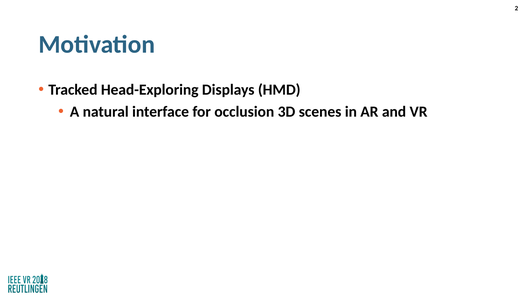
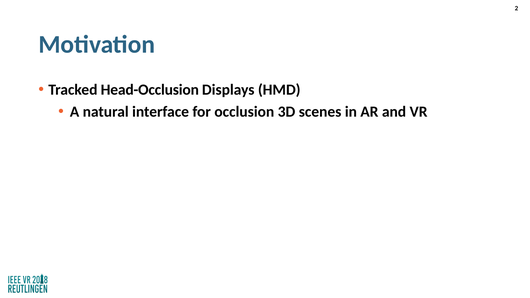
Head-Exploring: Head-Exploring -> Head-Occlusion (150, 90)
